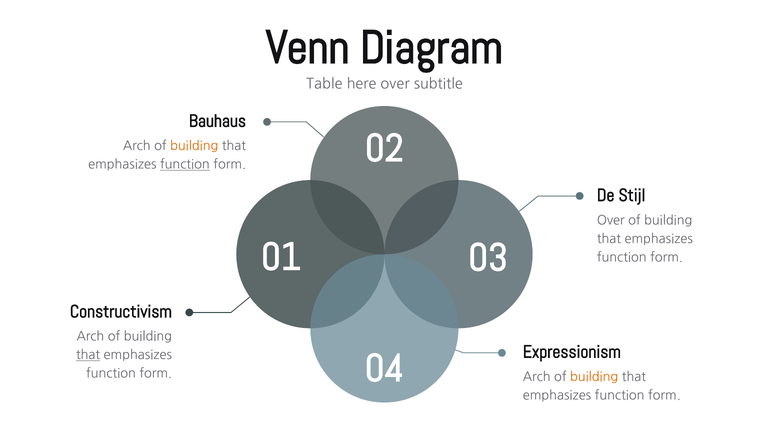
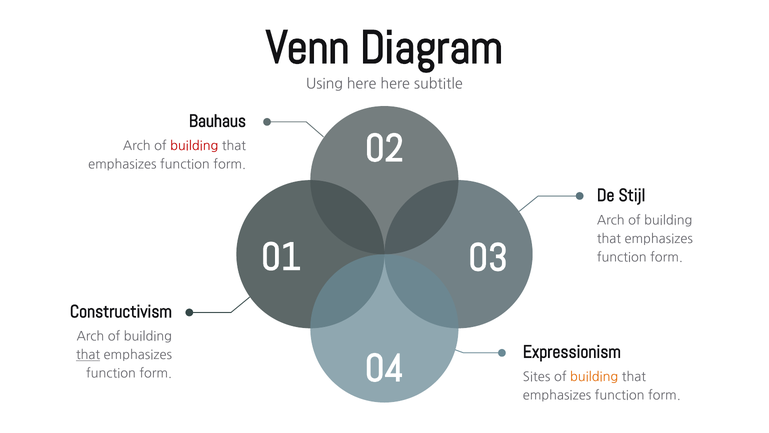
Table: Table -> Using (324, 84)
here over: over -> here (395, 84)
building colour: orange -> red (194, 146)
function underline: present -> none (185, 165)
Over: Over -> Arch (611, 220)
Arch: Arch -> Sites (537, 377)
